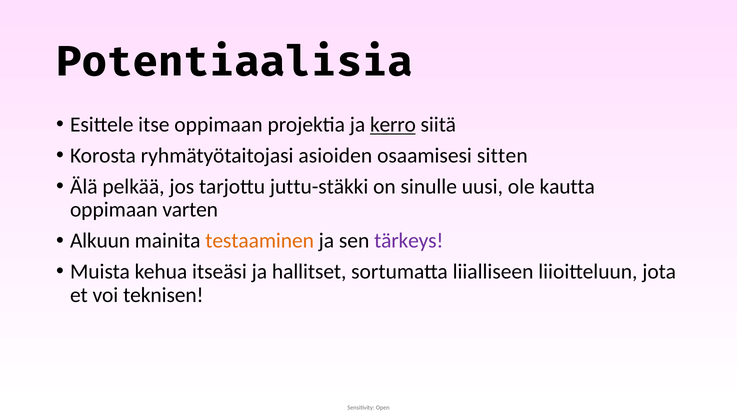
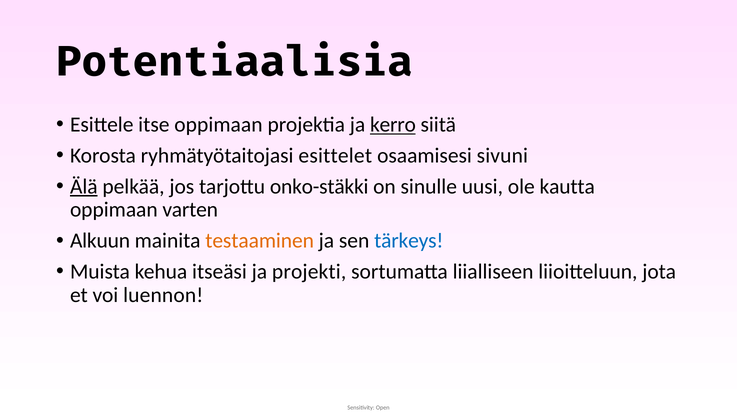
asioiden: asioiden -> esittelet (335, 156)
sitten: sitten -> sivuni (502, 156)
Älä underline: none -> present (84, 186)
juttu-stäkki: juttu-stäkki -> onko-stäkki (319, 186)
tärkeys colour: purple -> blue (409, 241)
hallitset: hallitset -> projekti (309, 271)
teknisen: teknisen -> luennon (163, 295)
